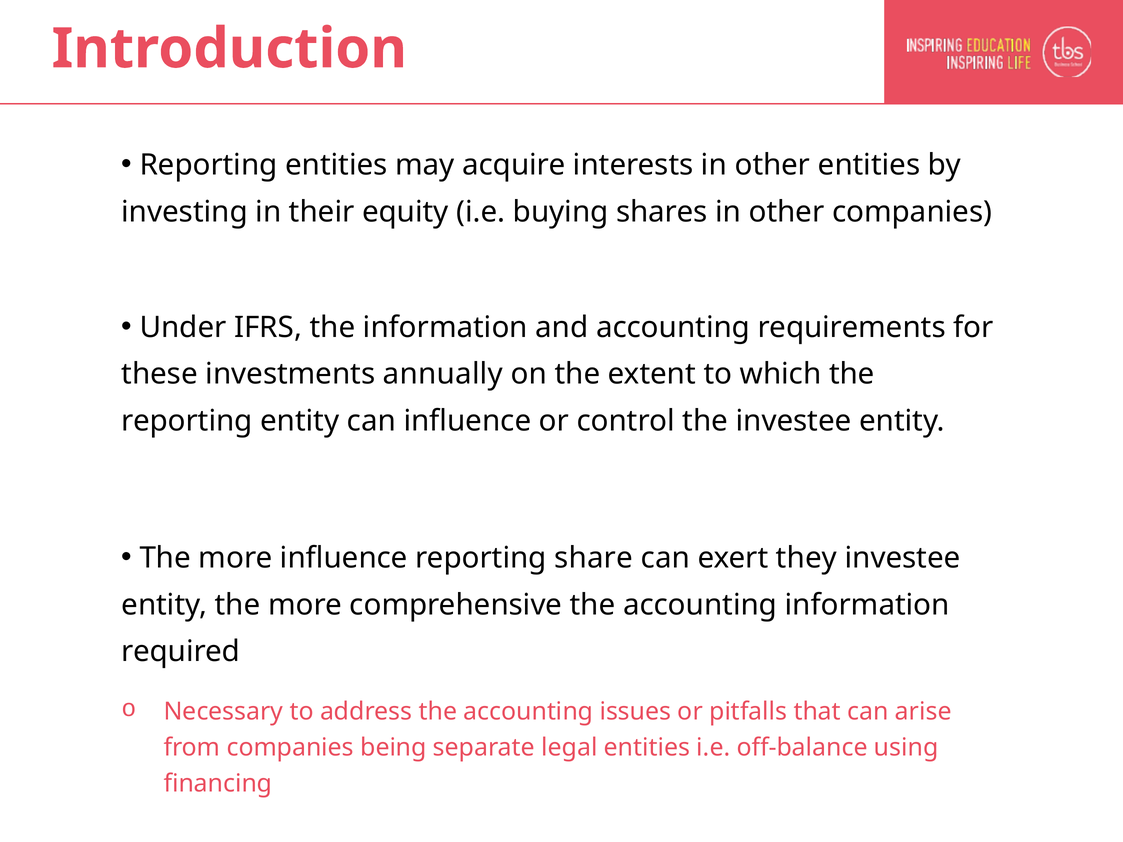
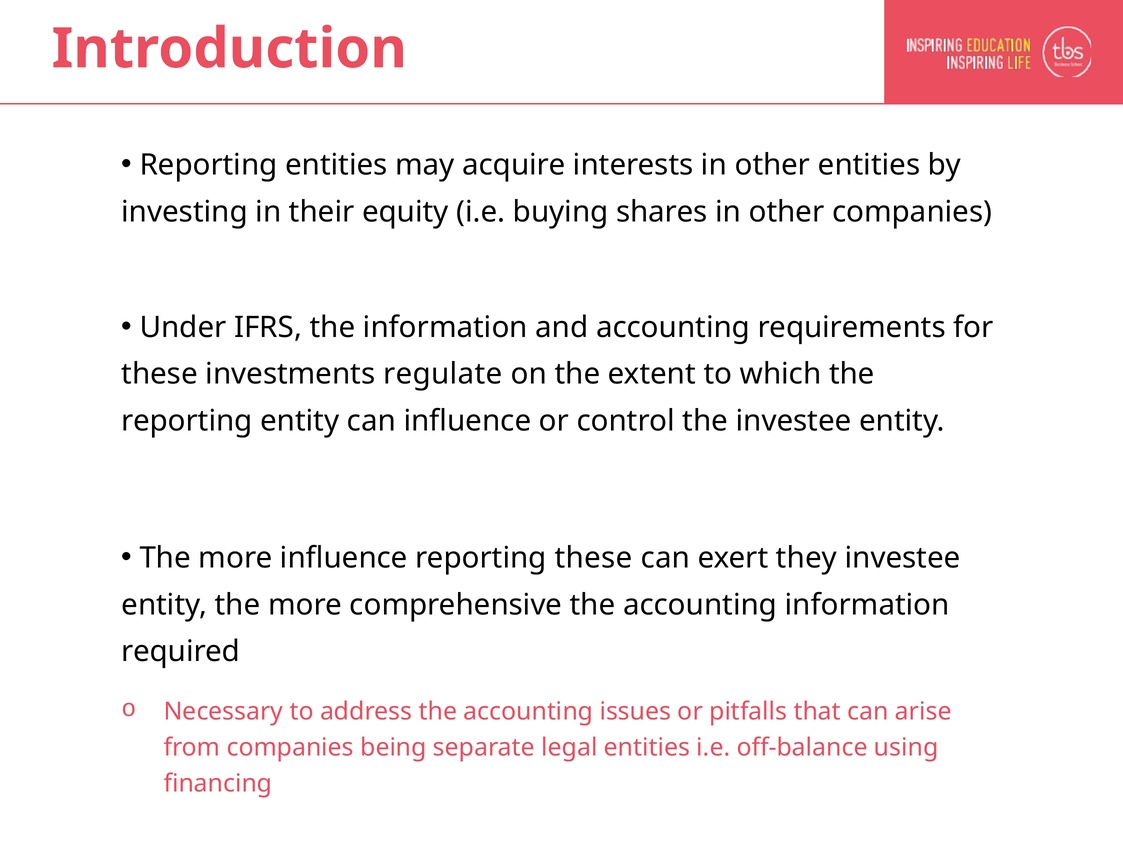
annually: annually -> regulate (443, 374)
reporting share: share -> these (594, 558)
